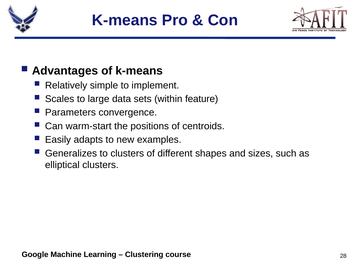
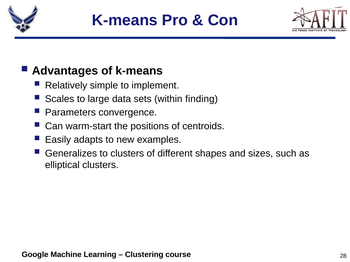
feature: feature -> finding (202, 99)
